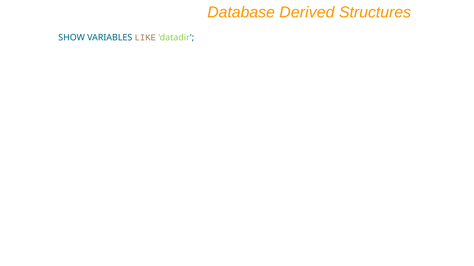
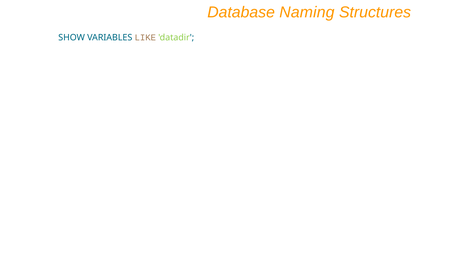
Derived: Derived -> Naming (307, 12)
